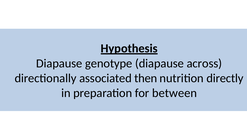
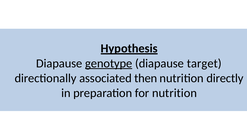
genotype underline: none -> present (109, 63)
across: across -> target (204, 63)
for between: between -> nutrition (175, 93)
